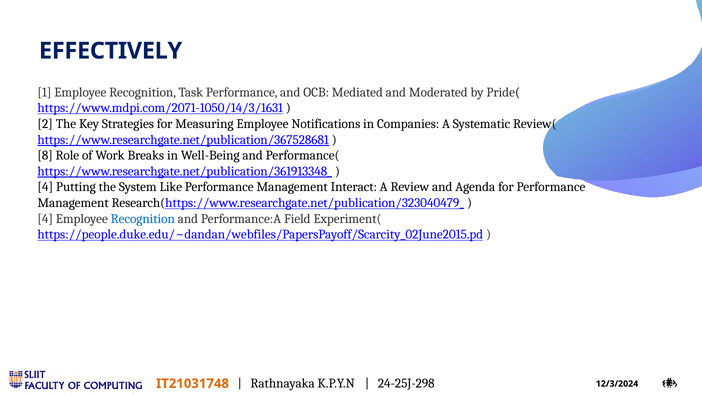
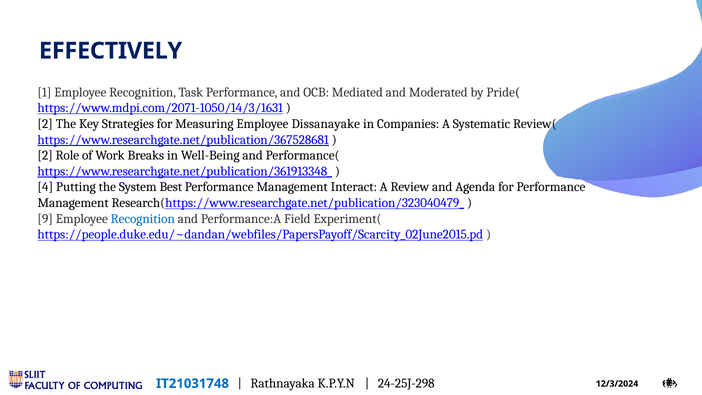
Notifications: Notifications -> Dissanayake (326, 124)
8: 8 -> 2 (45, 155)
Like: Like -> Best (171, 187)
4: 4 -> 9 (45, 219)
IT21031748 colour: orange -> blue (193, 383)
